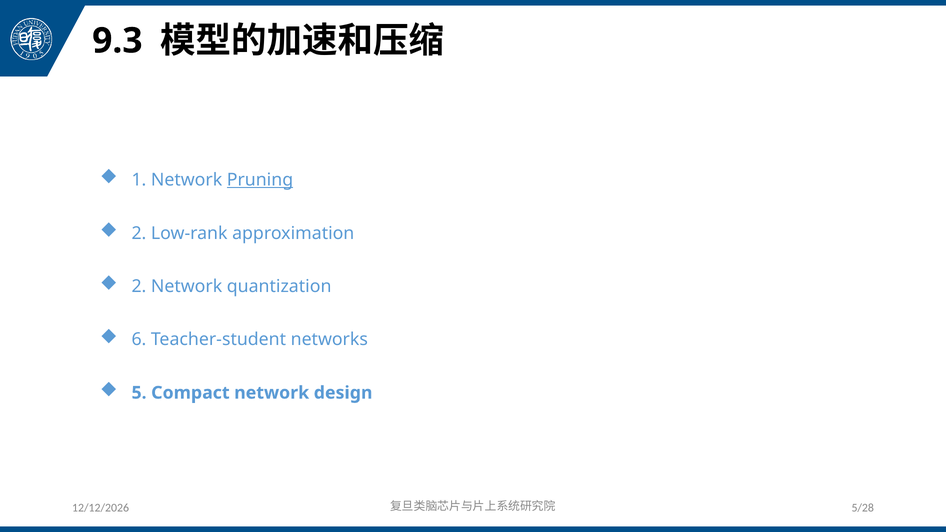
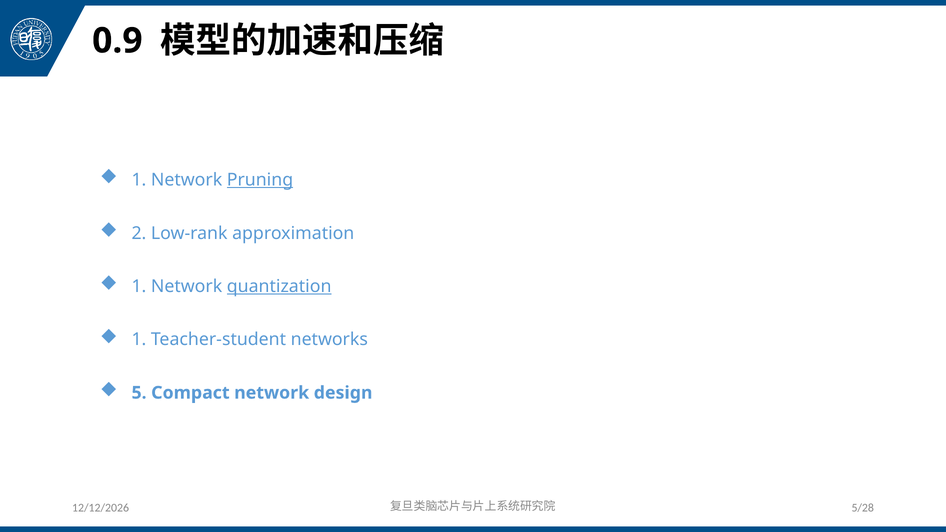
9.3: 9.3 -> 0.9 (117, 41)
2: 2 -> 1 (139, 286)
quantization underline: none -> present (279, 286)
6: 6 -> 1 (139, 340)
